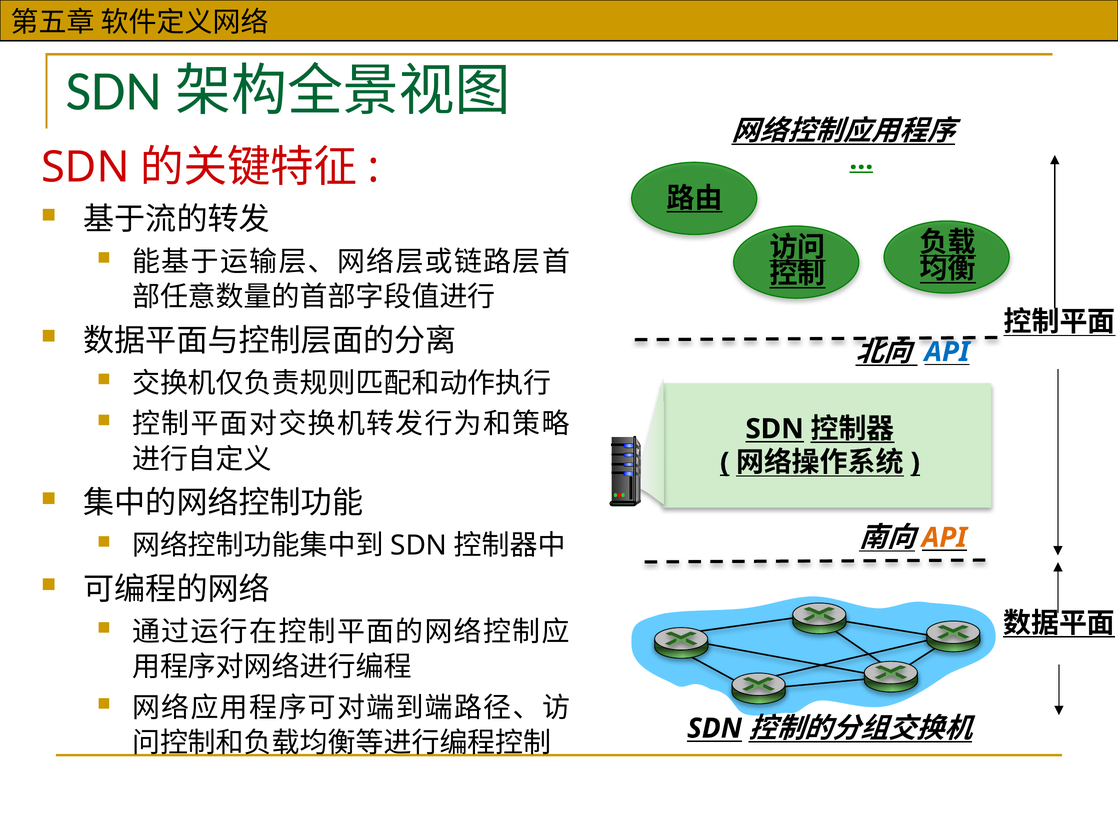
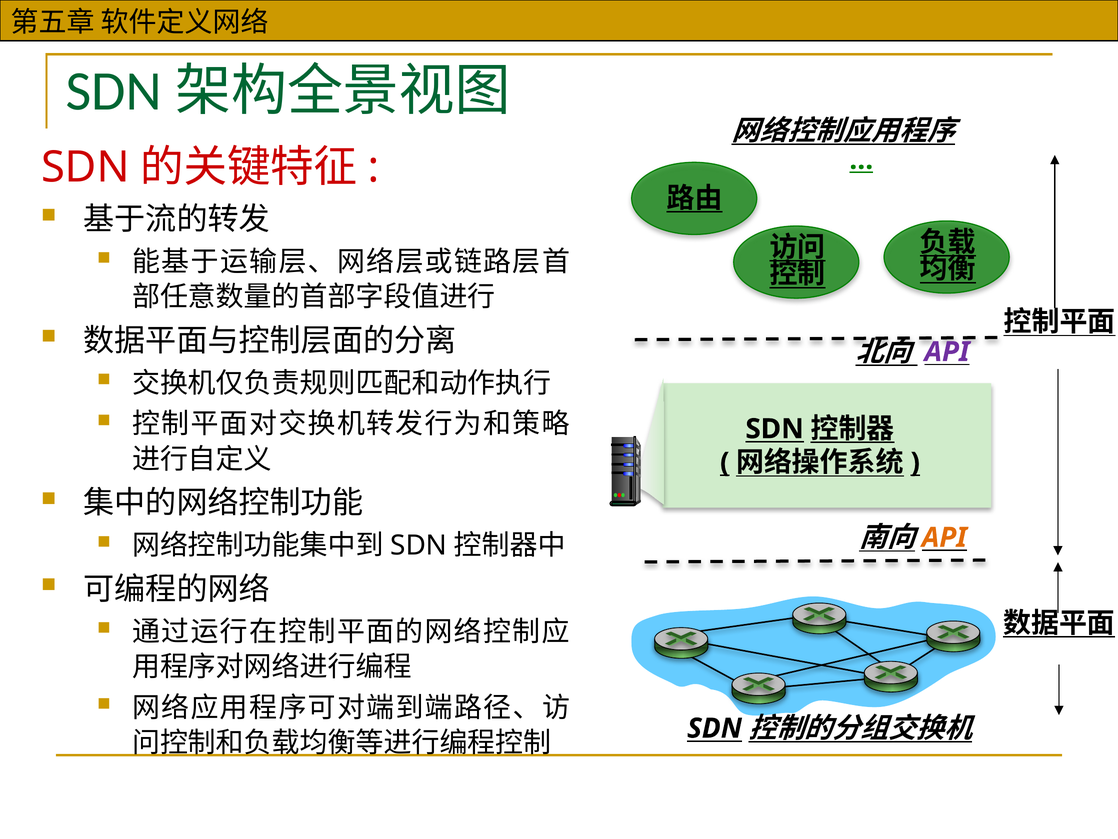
API colour: blue -> purple (947, 352)
